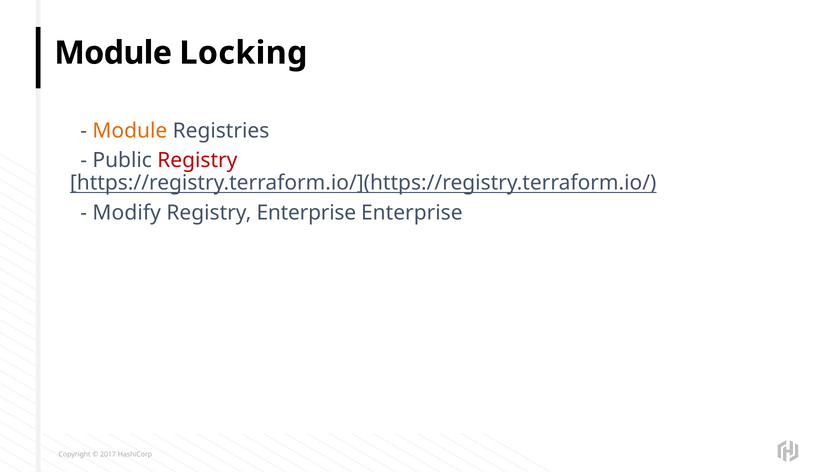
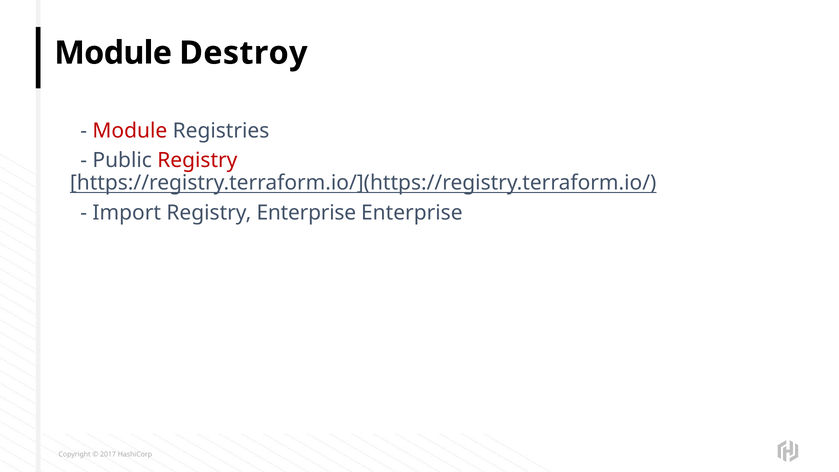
Locking: Locking -> Destroy (243, 53)
Module colour: orange -> red (130, 131)
Modify: Modify -> Import (127, 213)
